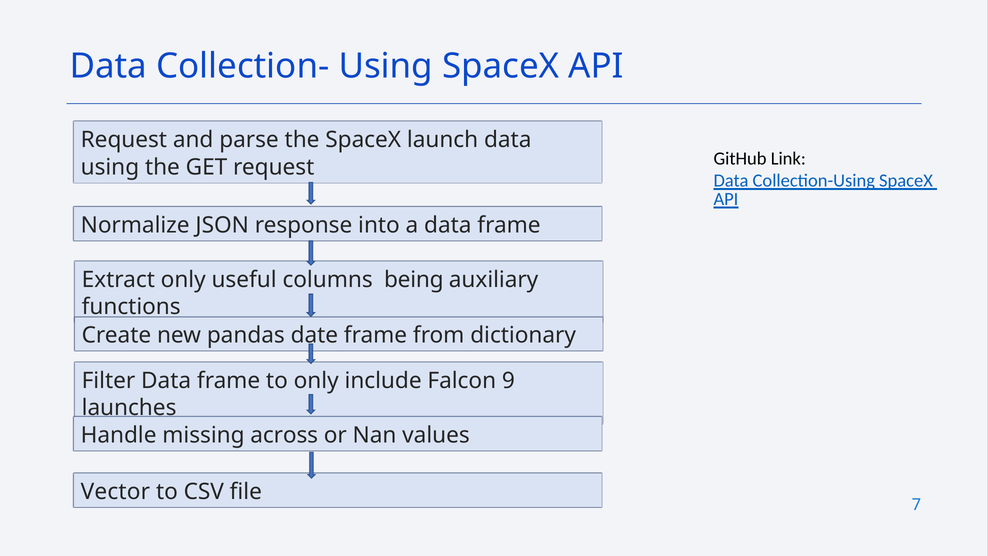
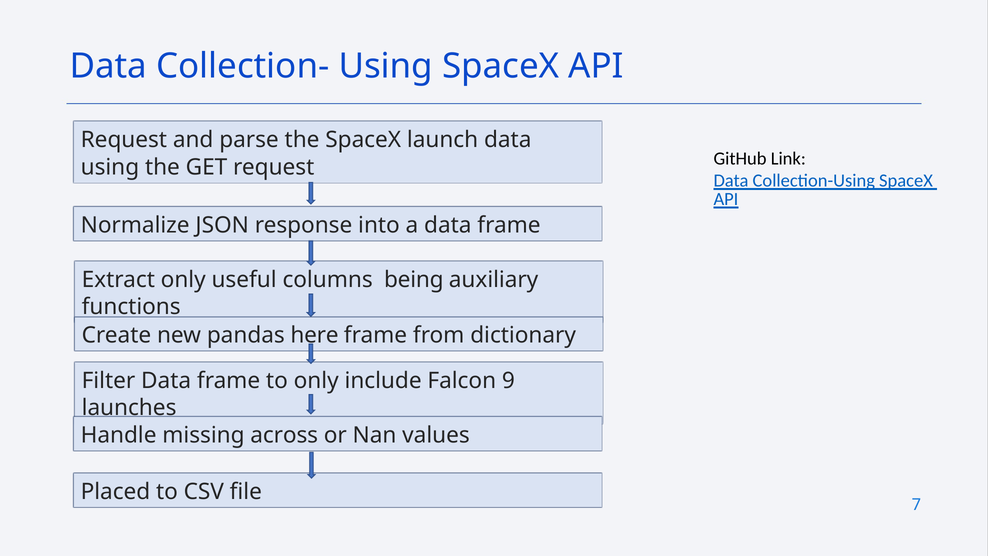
date: date -> here (314, 335)
Vector: Vector -> Placed (115, 492)
